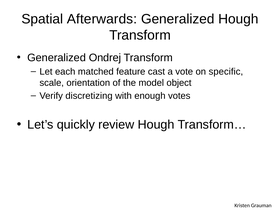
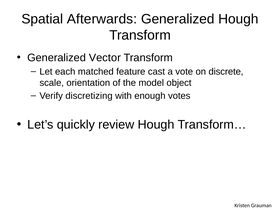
Ondrej: Ondrej -> Vector (105, 58)
specific: specific -> discrete (226, 72)
